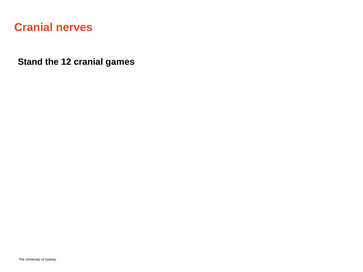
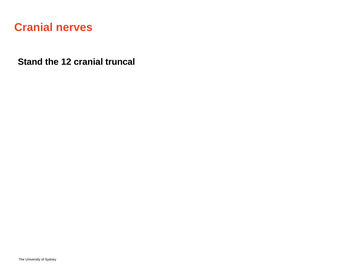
games: games -> truncal (120, 62)
